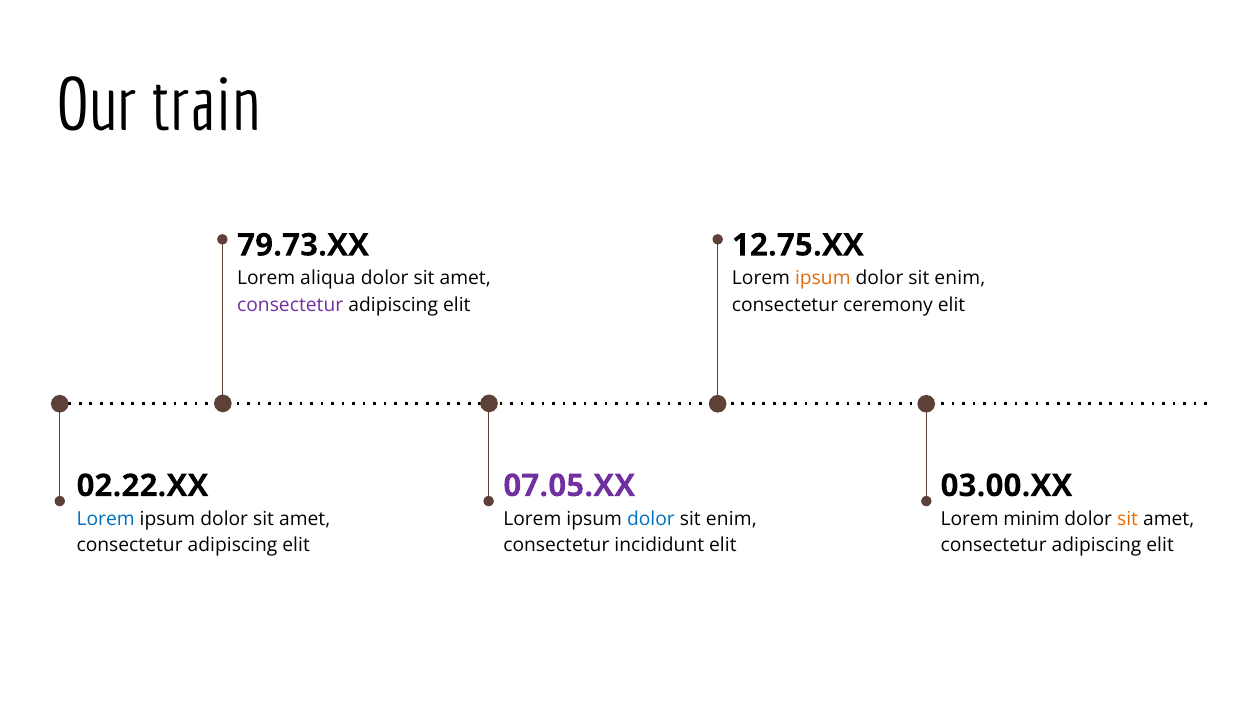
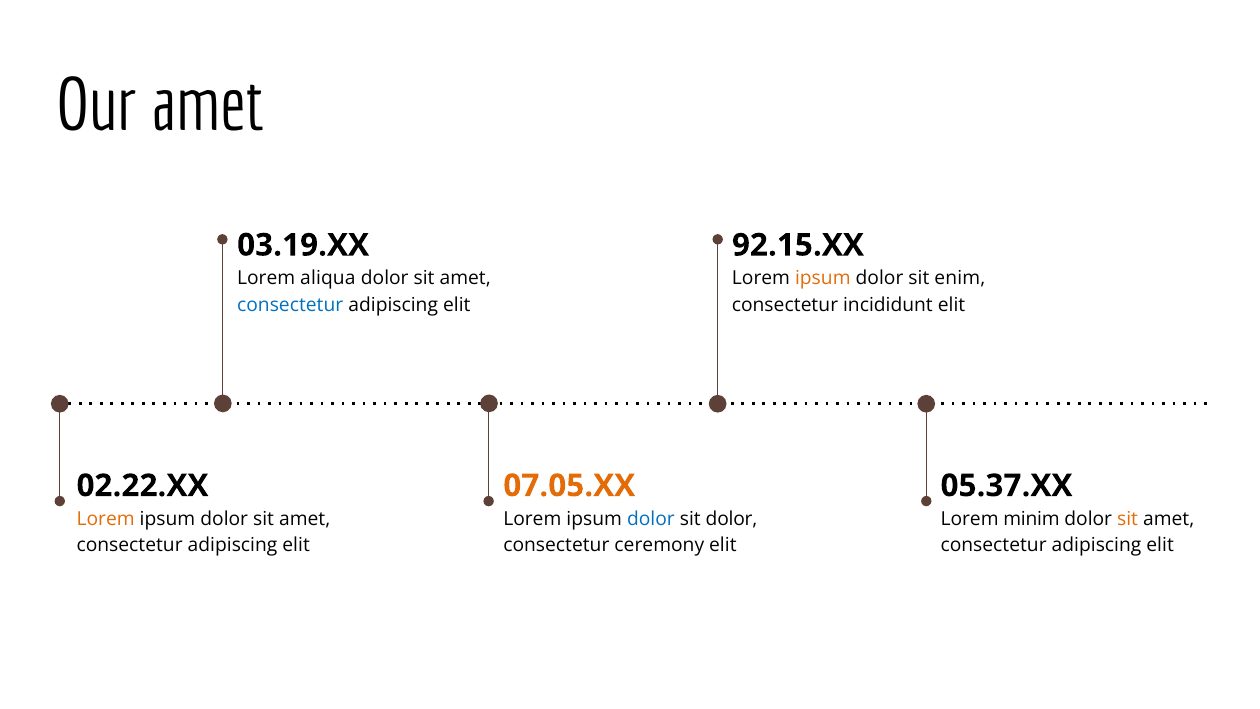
Our train: train -> amet (207, 107)
79.73.XX: 79.73.XX -> 03.19.XX (303, 245)
12.75.XX: 12.75.XX -> 92.15.XX (798, 245)
consectetur colour: purple -> blue (290, 305)
ceremony: ceremony -> incididunt (888, 305)
07.05.XX colour: purple -> orange (569, 486)
03.00.XX: 03.00.XX -> 05.37.XX (1006, 486)
Lorem colour: blue -> orange (106, 519)
enim: enim -> dolor (732, 519)
incididunt: incididunt -> ceremony (659, 545)
